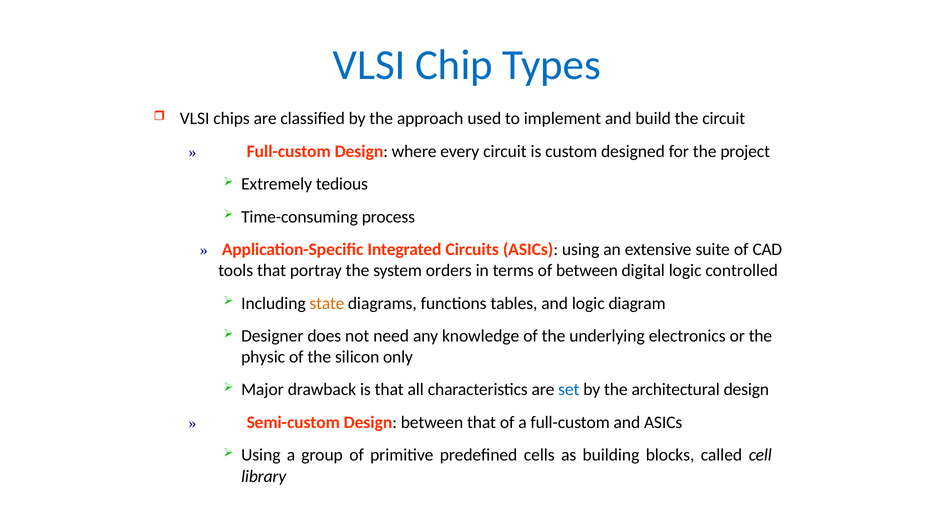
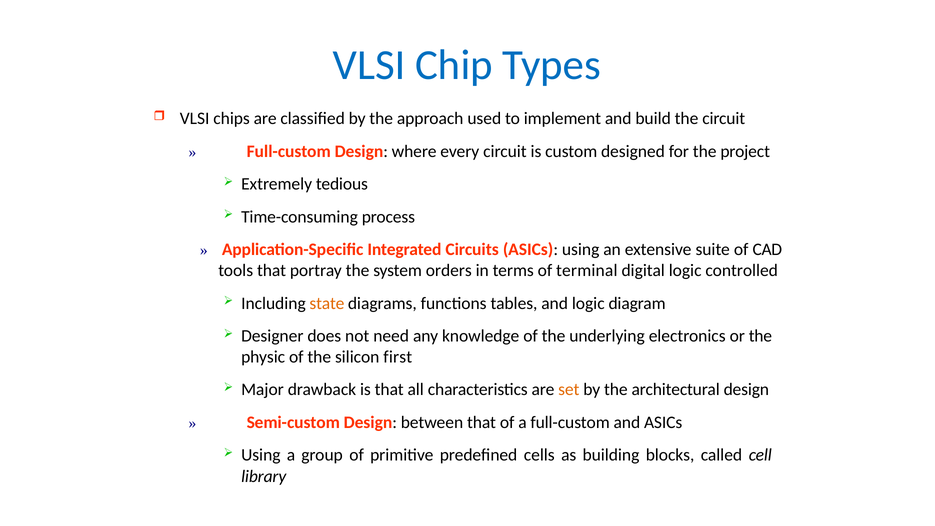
of between: between -> terminal (587, 270)
only: only -> first (398, 357)
set colour: blue -> orange (569, 390)
